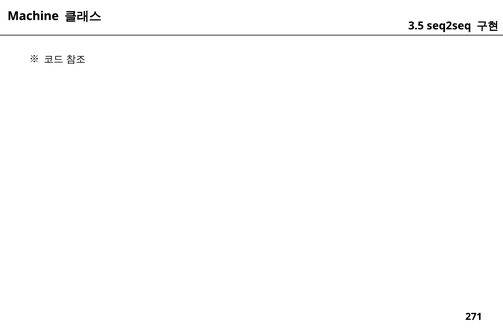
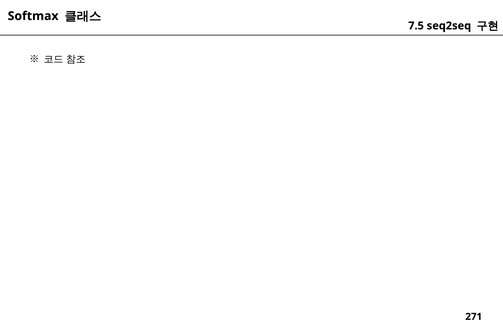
Machine: Machine -> Softmax (33, 16)
3.5: 3.5 -> 7.5 (416, 26)
